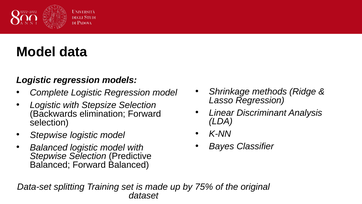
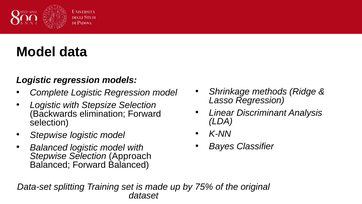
Predictive: Predictive -> Approach (130, 156)
